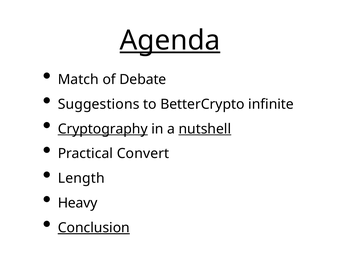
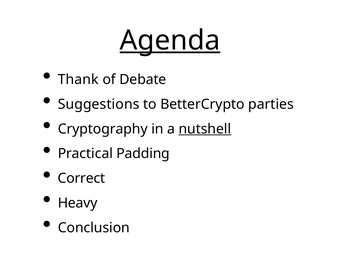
Match: Match -> Thank (78, 80)
infinite: infinite -> parties (271, 104)
Cryptography underline: present -> none (103, 129)
Convert: Convert -> Padding (143, 154)
Length: Length -> Correct (81, 178)
Conclusion underline: present -> none (94, 228)
